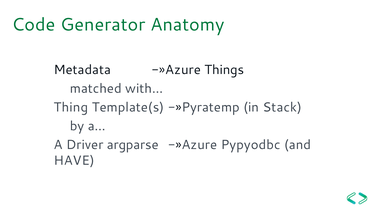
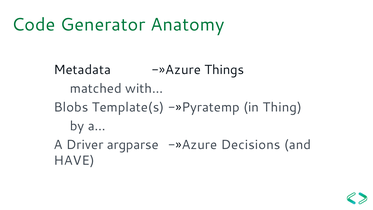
Thing: Thing -> Blobs (71, 107)
Stack: Stack -> Thing (282, 107)
Pypyodbc: Pypyodbc -> Decisions (251, 145)
